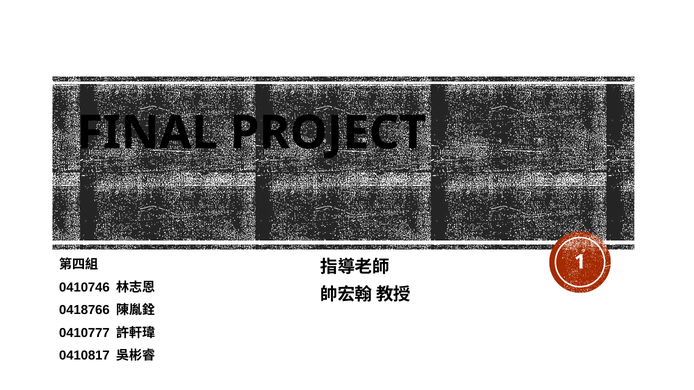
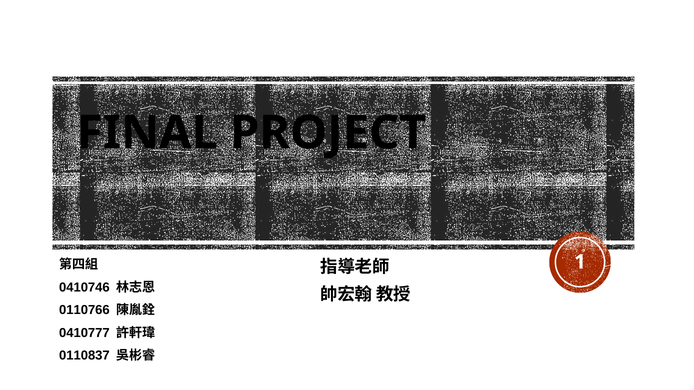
0418766: 0418766 -> 0110766 (84, 310)
0410817: 0410817 -> 0110837 (84, 356)
